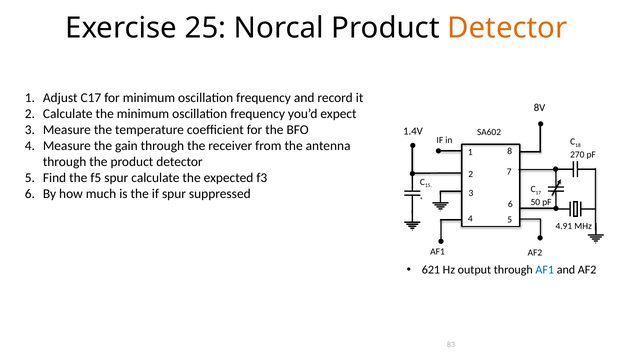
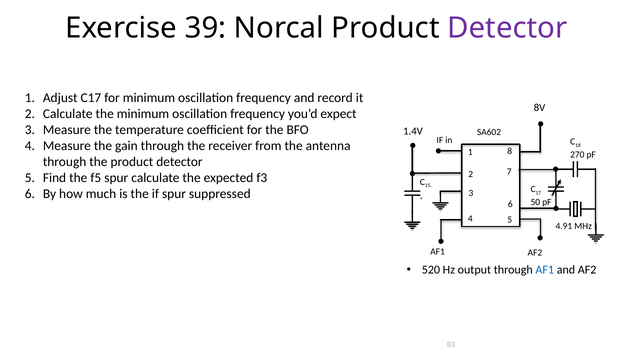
25: 25 -> 39 (205, 28)
Detector colour: orange -> purple (507, 28)
621: 621 -> 520 (431, 270)
